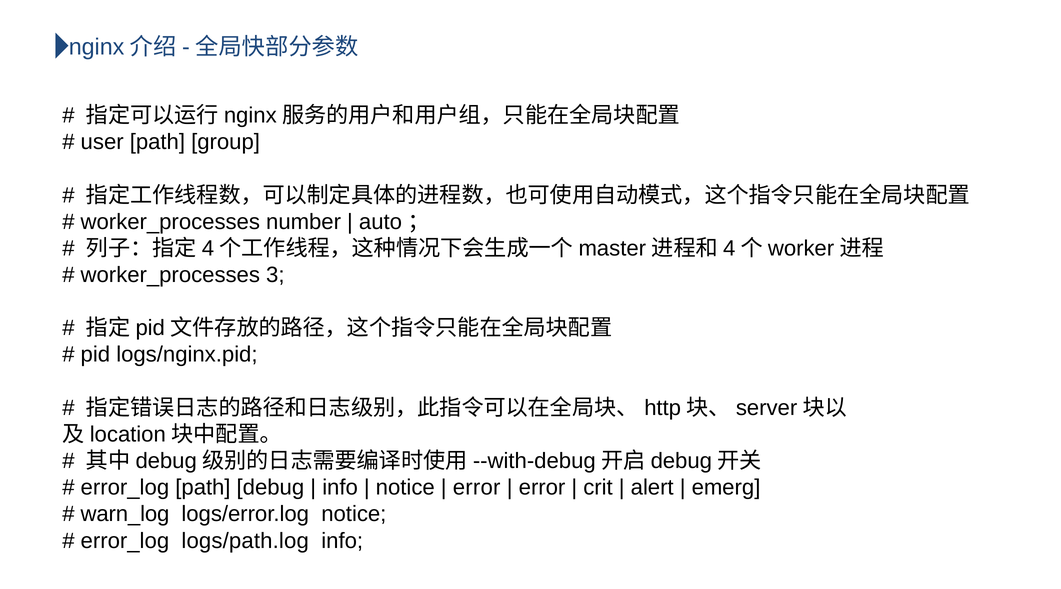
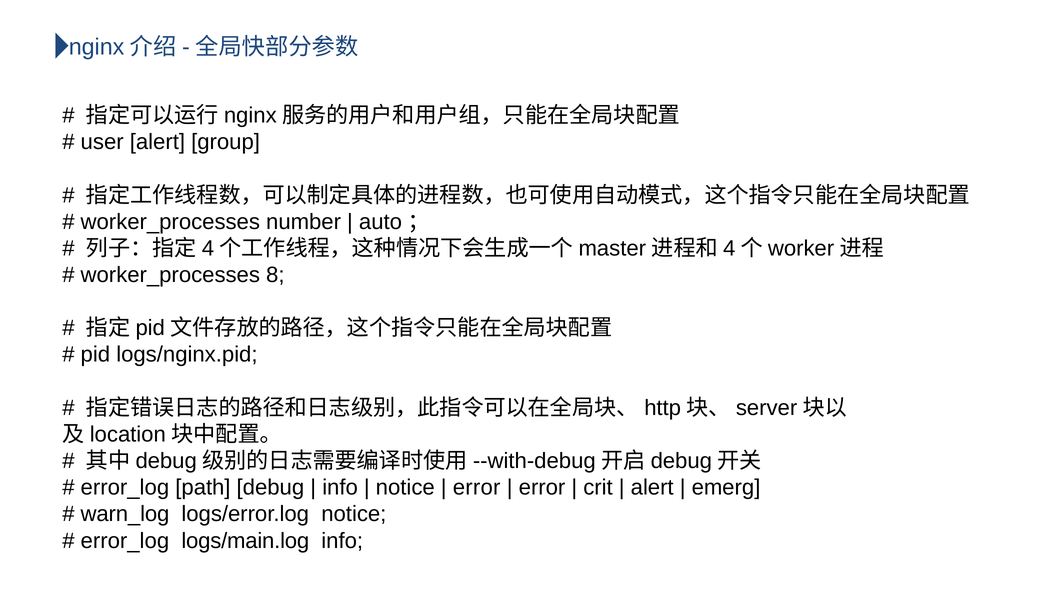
user path: path -> alert (157, 142)
3: 3 -> 8 (275, 275)
logs/path.log: logs/path.log -> logs/main.log (245, 541)
